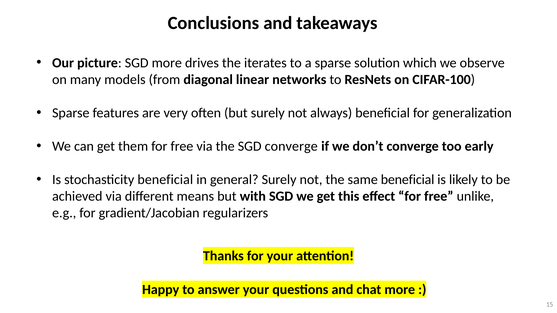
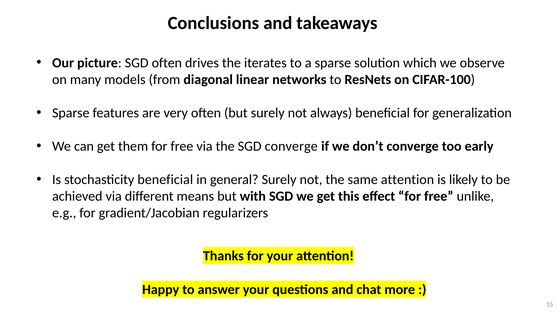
SGD more: more -> often (167, 63)
same beneficial: beneficial -> attention (407, 180)
